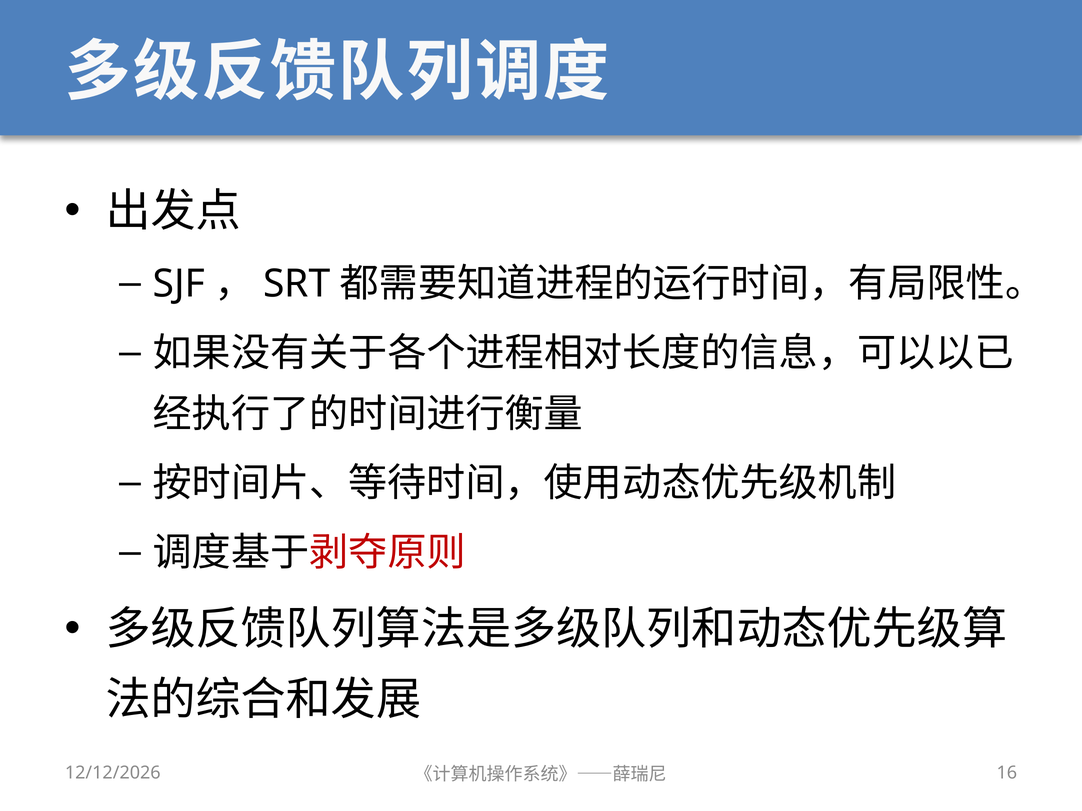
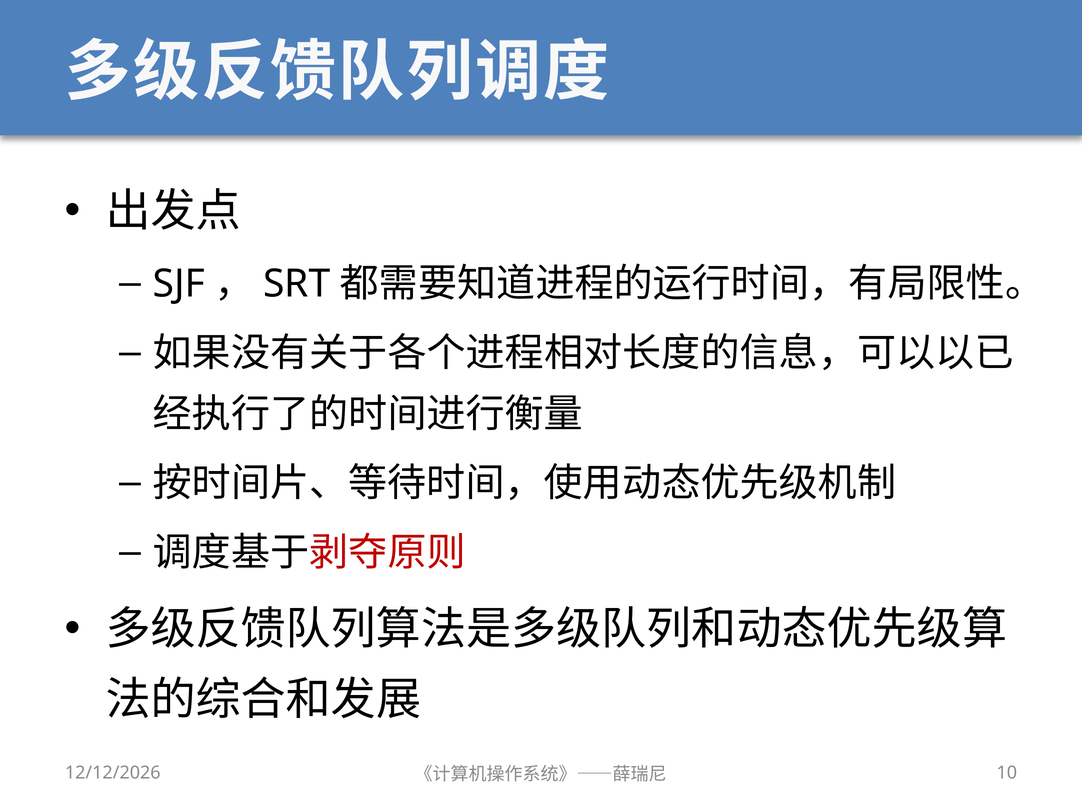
16: 16 -> 10 (1007, 774)
